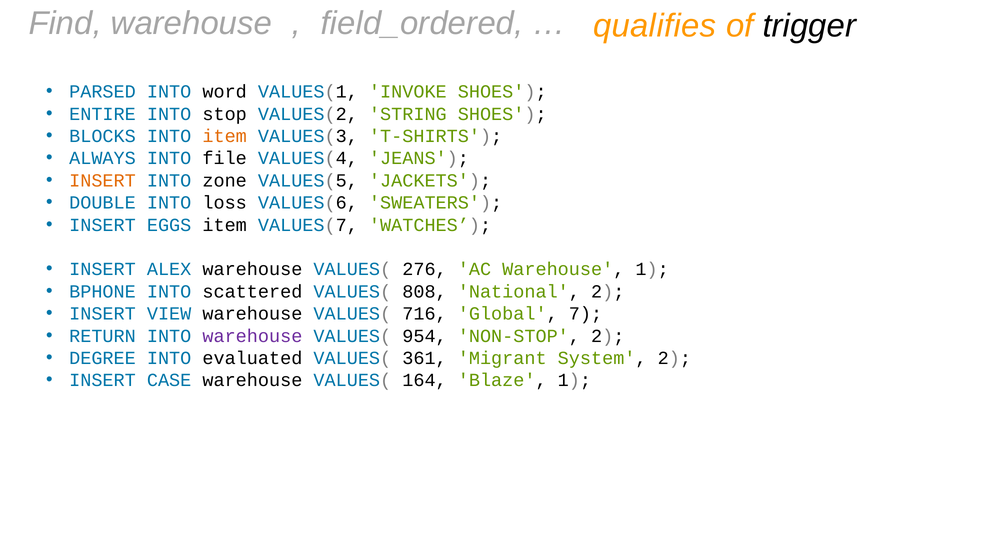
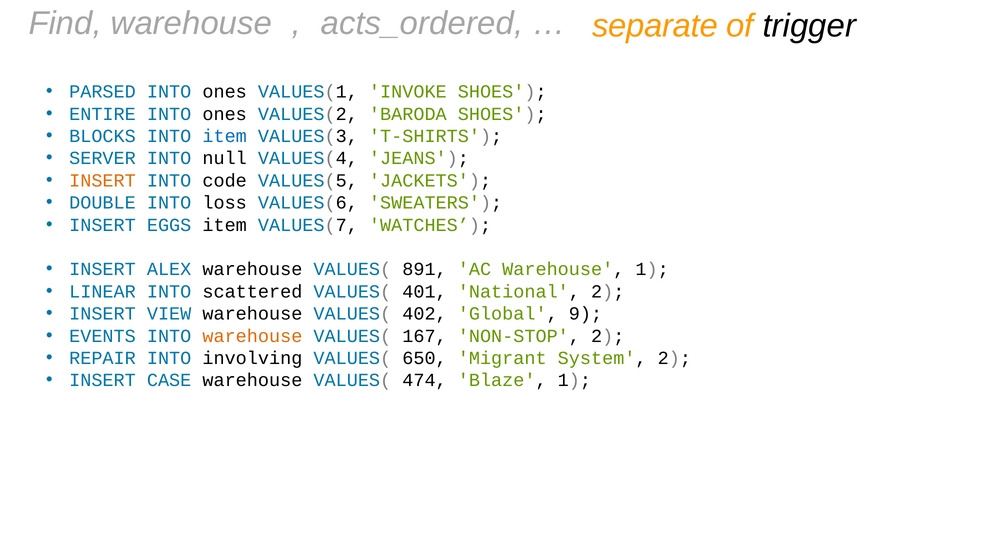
field_ordered: field_ordered -> acts_ordered (422, 23)
qualifies: qualifies -> separate (655, 26)
word: word -> ones (225, 92)
stop: stop -> ones (225, 114)
STRING: STRING -> BARODA (408, 114)
item colour: orange -> blue (225, 136)
ALWAYS: ALWAYS -> SERVER (102, 158)
file: file -> null (225, 158)
zone: zone -> code (225, 181)
276: 276 -> 891 (425, 269)
BPHONE: BPHONE -> LINEAR (102, 292)
808: 808 -> 401 (425, 292)
716: 716 -> 402 (425, 314)
7: 7 -> 9 (586, 314)
RETURN: RETURN -> EVENTS (102, 336)
warehouse colour: purple -> orange (252, 336)
954: 954 -> 167 (425, 336)
DEGREE: DEGREE -> REPAIR (102, 358)
evaluated: evaluated -> involving (252, 358)
361: 361 -> 650 (425, 358)
164: 164 -> 474 (425, 380)
